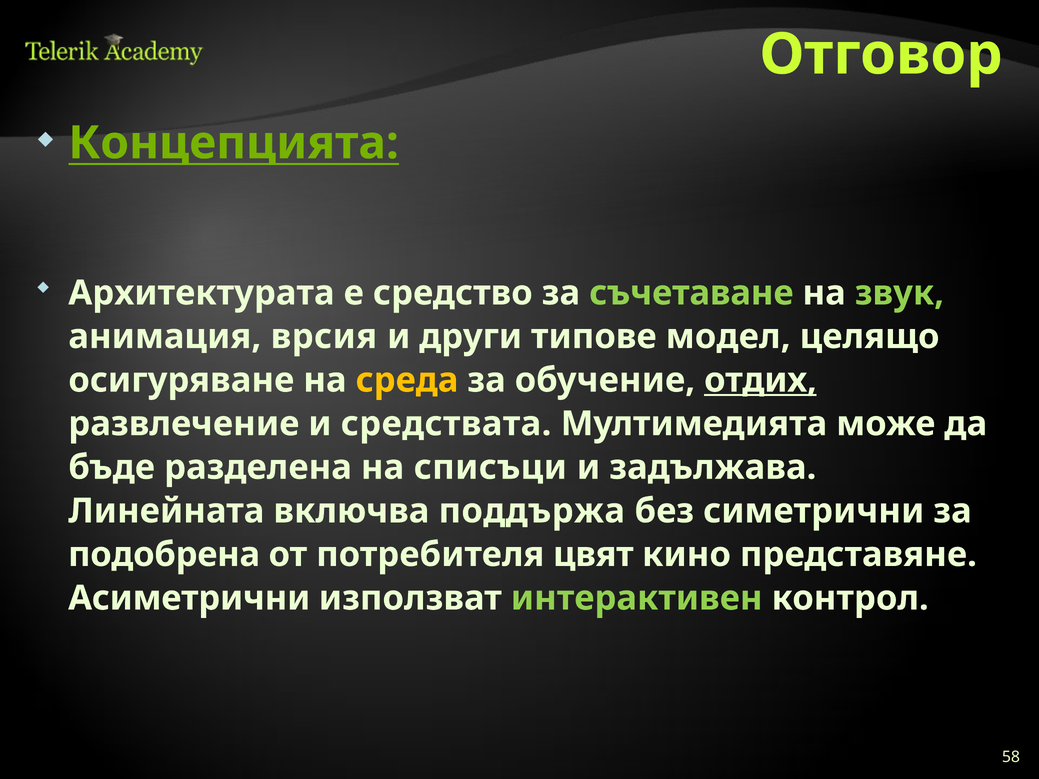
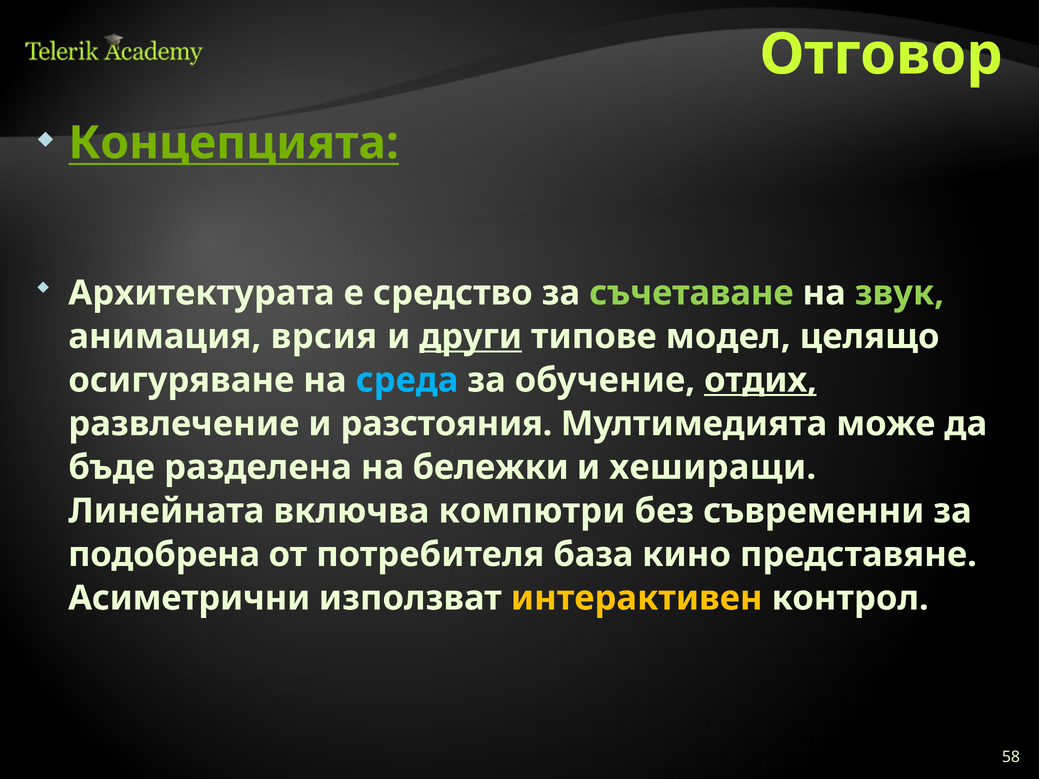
други underline: none -> present (471, 337)
среда colour: yellow -> light blue (407, 380)
средствата: средствата -> разстояния (446, 424)
списъци: списъци -> бележки (491, 468)
задължава: задължава -> хеширащи (713, 468)
поддържа: поддържа -> компютри (532, 511)
симетрични: симетрични -> съвременни (814, 511)
цвят: цвят -> база (593, 555)
интерактивен colour: light green -> yellow (637, 598)
